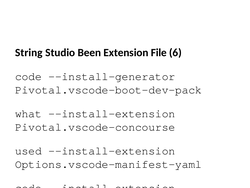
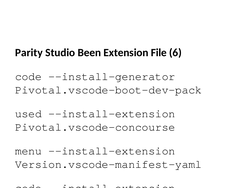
String: String -> Parity (29, 52)
what: what -> used (28, 113)
used: used -> menu (28, 150)
Options.vscode-manifest-yaml: Options.vscode-manifest-yaml -> Version.vscode-manifest-yaml (108, 164)
